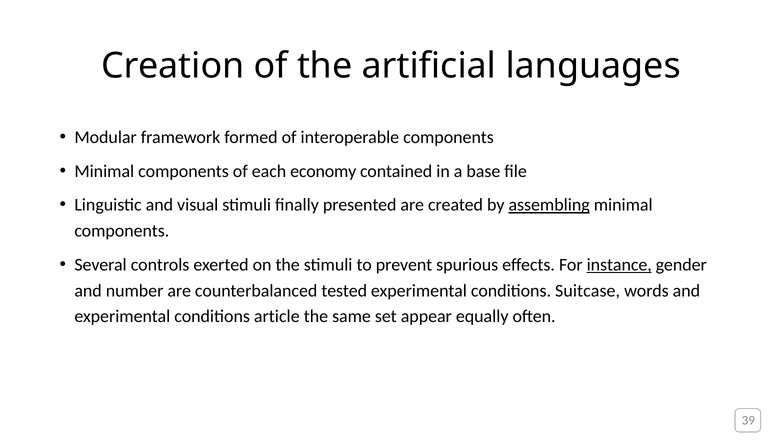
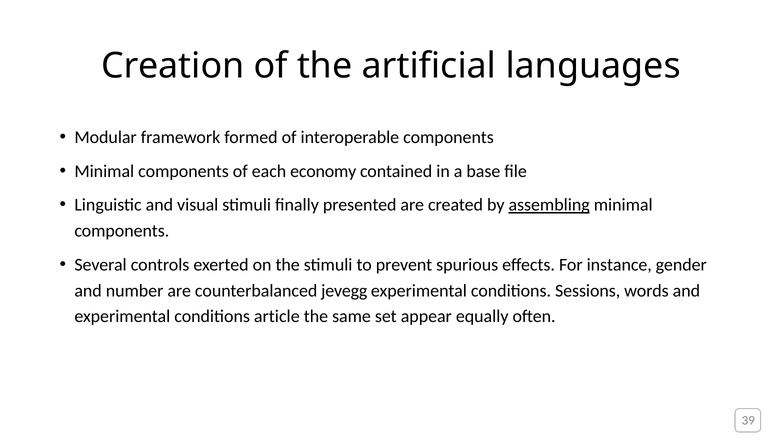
instance underline: present -> none (619, 265)
tested: tested -> jevegg (344, 291)
Suitcase: Suitcase -> Sessions (588, 291)
